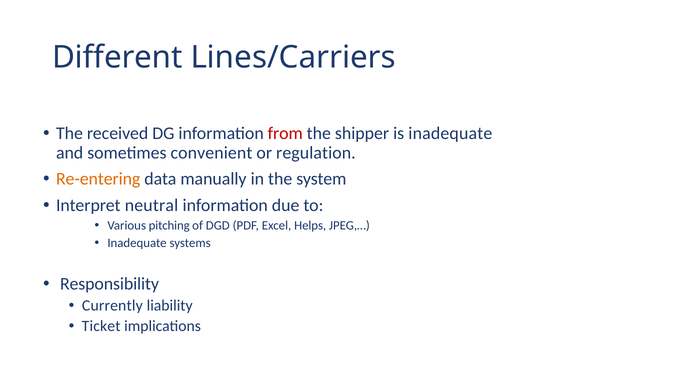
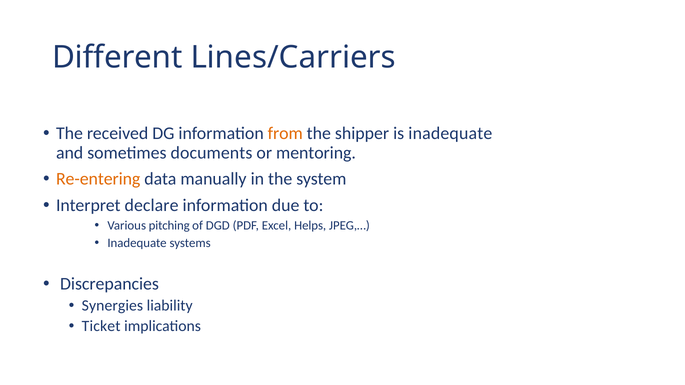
from colour: red -> orange (285, 133)
convenient: convenient -> documents (211, 153)
regulation: regulation -> mentoring (316, 153)
neutral: neutral -> declare (152, 206)
Responsibility: Responsibility -> Discrepancies (109, 284)
Currently: Currently -> Synergies (112, 306)
